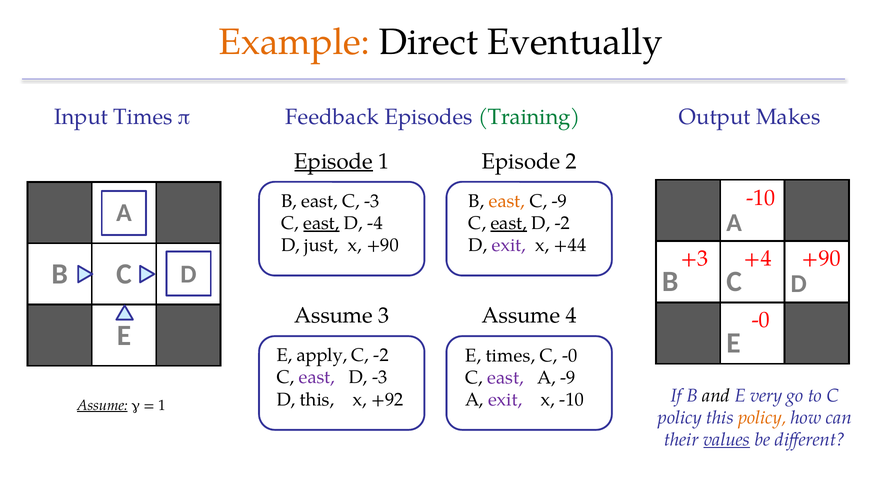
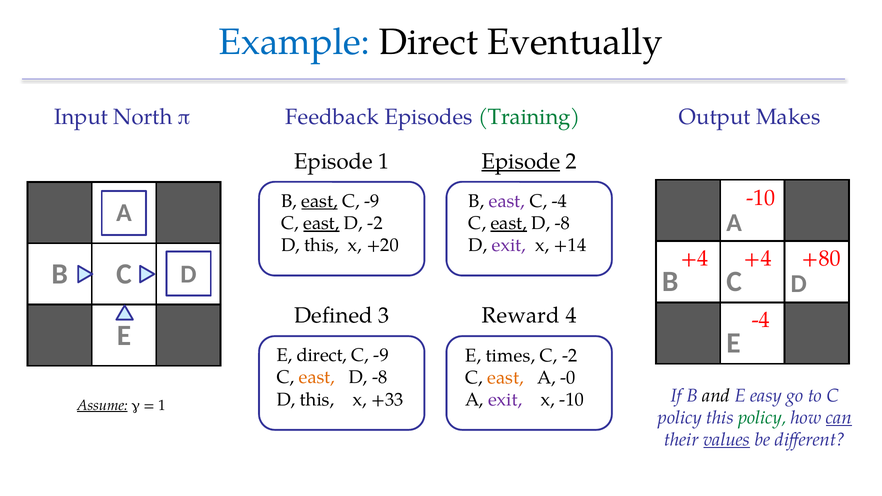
Example colour: orange -> blue (294, 42)
Input Times: Times -> North (143, 117)
Episode underline: present -> none (334, 161)
Episode underline: none -> present (521, 161)
east underline: none -> present (320, 201)
-3: -3 -> -9 (372, 201)
east colour: orange -> purple (507, 201)
C -9: -9 -> -4 (559, 201)
D -4: -4 -> -2 (375, 223)
-2: -2 -> -8 (562, 223)
just: just -> this (322, 245)
x +90: +90 -> +20 (383, 245)
+44: +44 -> +14 (570, 245)
+3: +3 -> +4 (695, 258)
+4 +90: +90 -> +80 (821, 258)
Assume: Assume -> Defined (334, 316)
3 Assume: Assume -> Reward (521, 316)
-0: -0 -> -4 (761, 320)
E apply: apply -> direct (322, 355)
-2: -2 -> -9 (381, 355)
C -0: -0 -> -2 (570, 356)
east colour: purple -> orange (317, 377)
-3: -3 -> -8 (380, 377)
east colour: purple -> orange (506, 378)
A -9: -9 -> -0 (568, 378)
very: very -> easy (766, 396)
+92: +92 -> +33 (387, 400)
policy colour: orange -> green (762, 418)
can underline: none -> present (839, 418)
